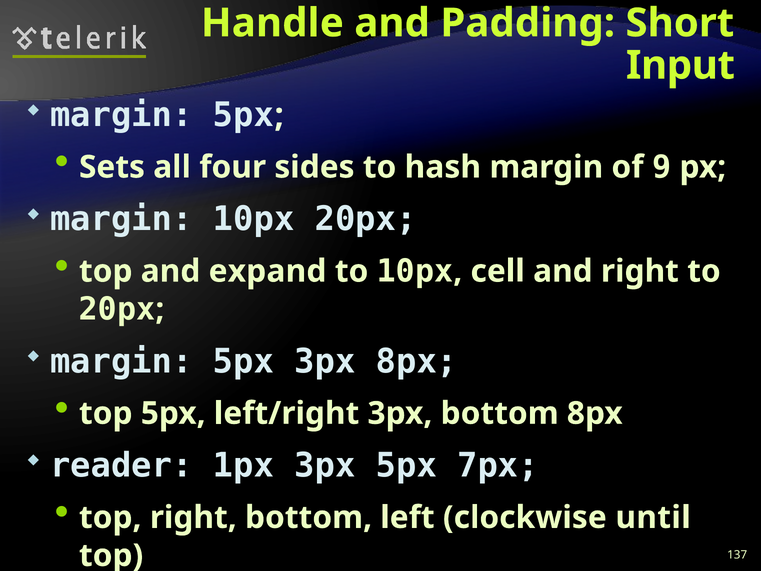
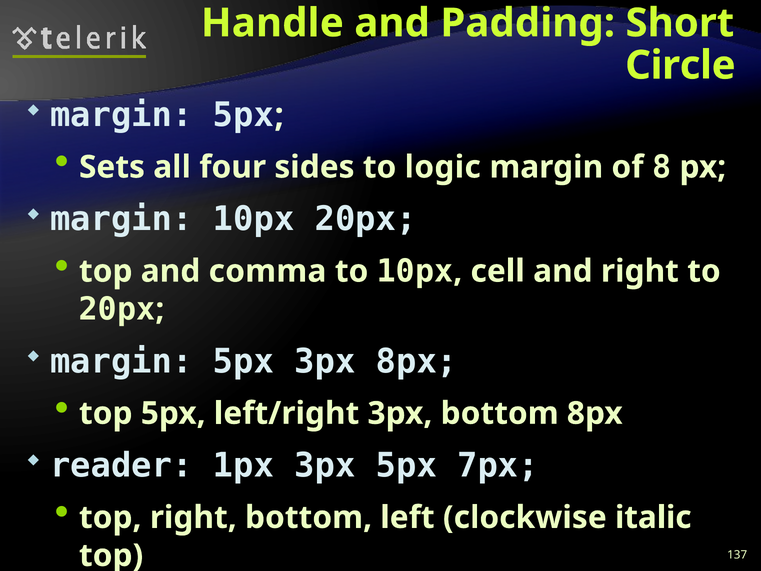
Input: Input -> Circle (680, 65)
hash: hash -> logic (443, 167)
9: 9 -> 8 (662, 167)
expand: expand -> comma (268, 271)
until: until -> italic (653, 517)
